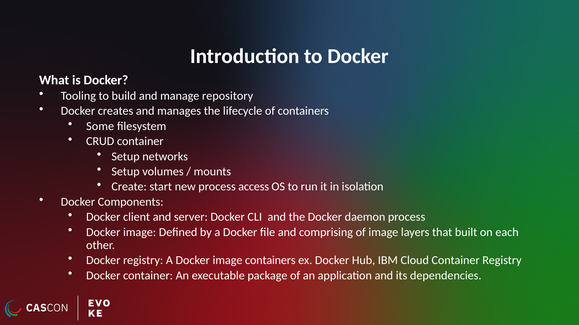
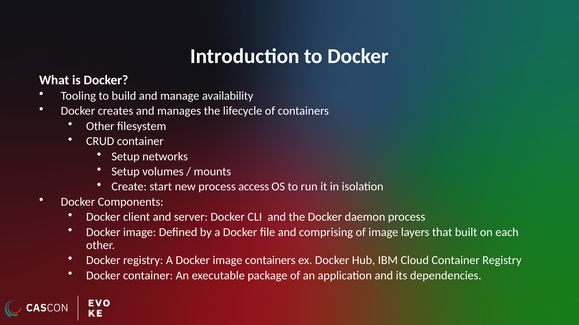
repository: repository -> availability (228, 96)
Some: Some -> Other (100, 126)
